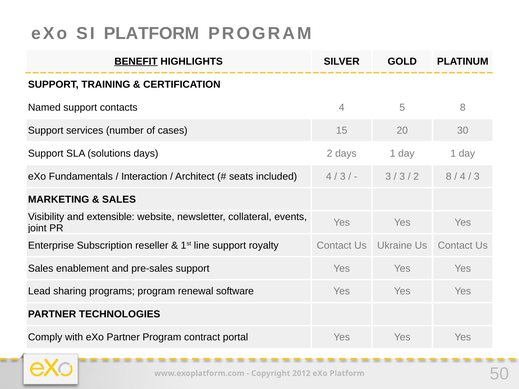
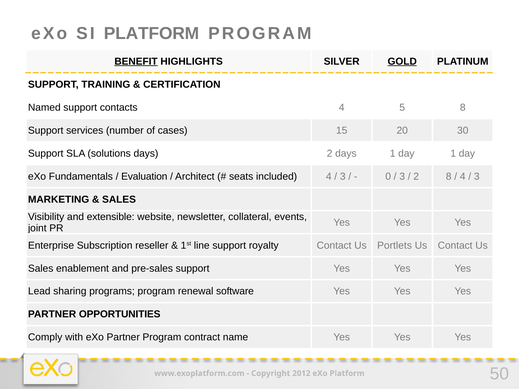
GOLD underline: none -> present (402, 61)
Interaction: Interaction -> Evaluation (144, 176)
3: 3 -> 0 (388, 176)
Ukraine: Ukraine -> Portlets (395, 246)
TECHNOLOGIES: TECHNOLOGIES -> OPPORTUNITIES (120, 315)
portal: portal -> name (236, 338)
